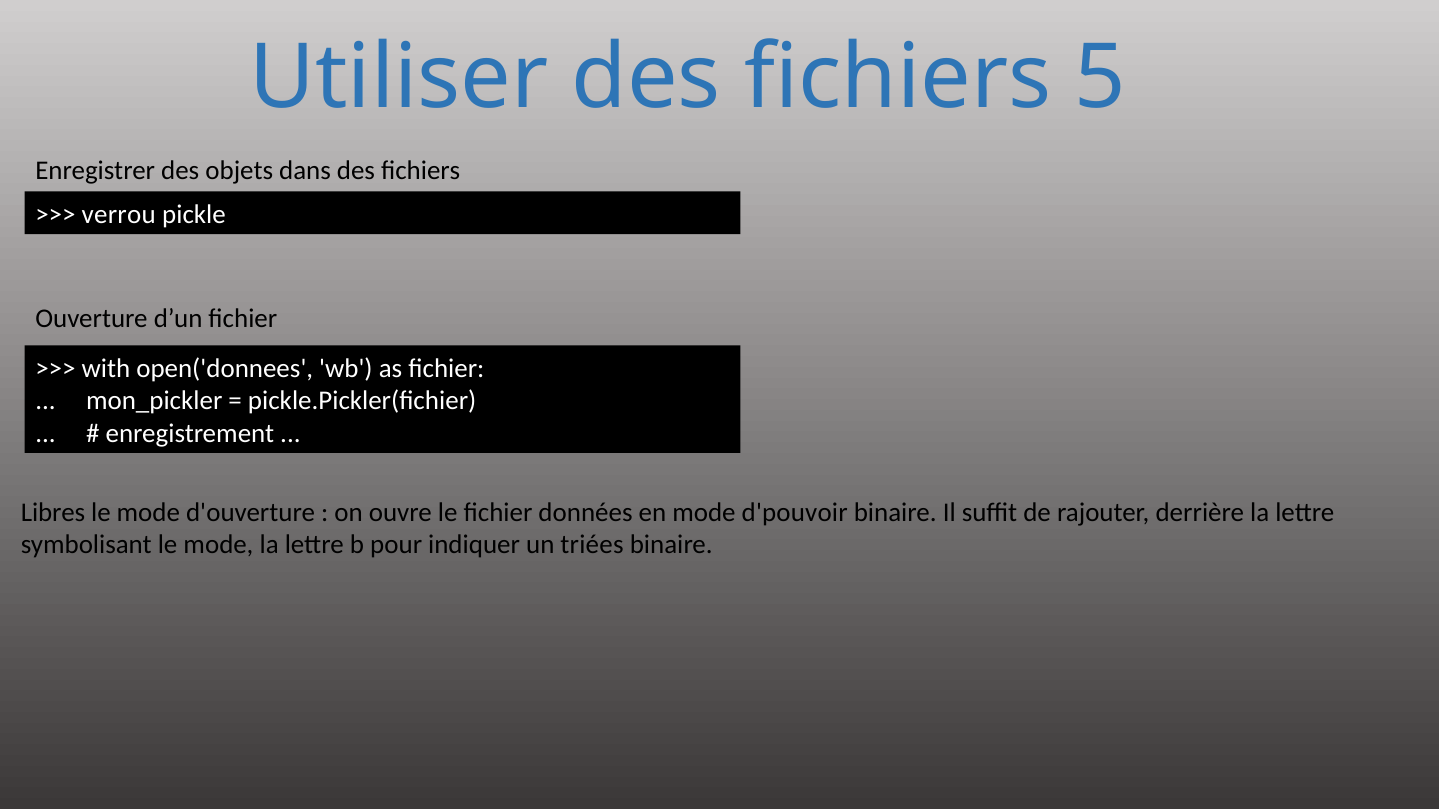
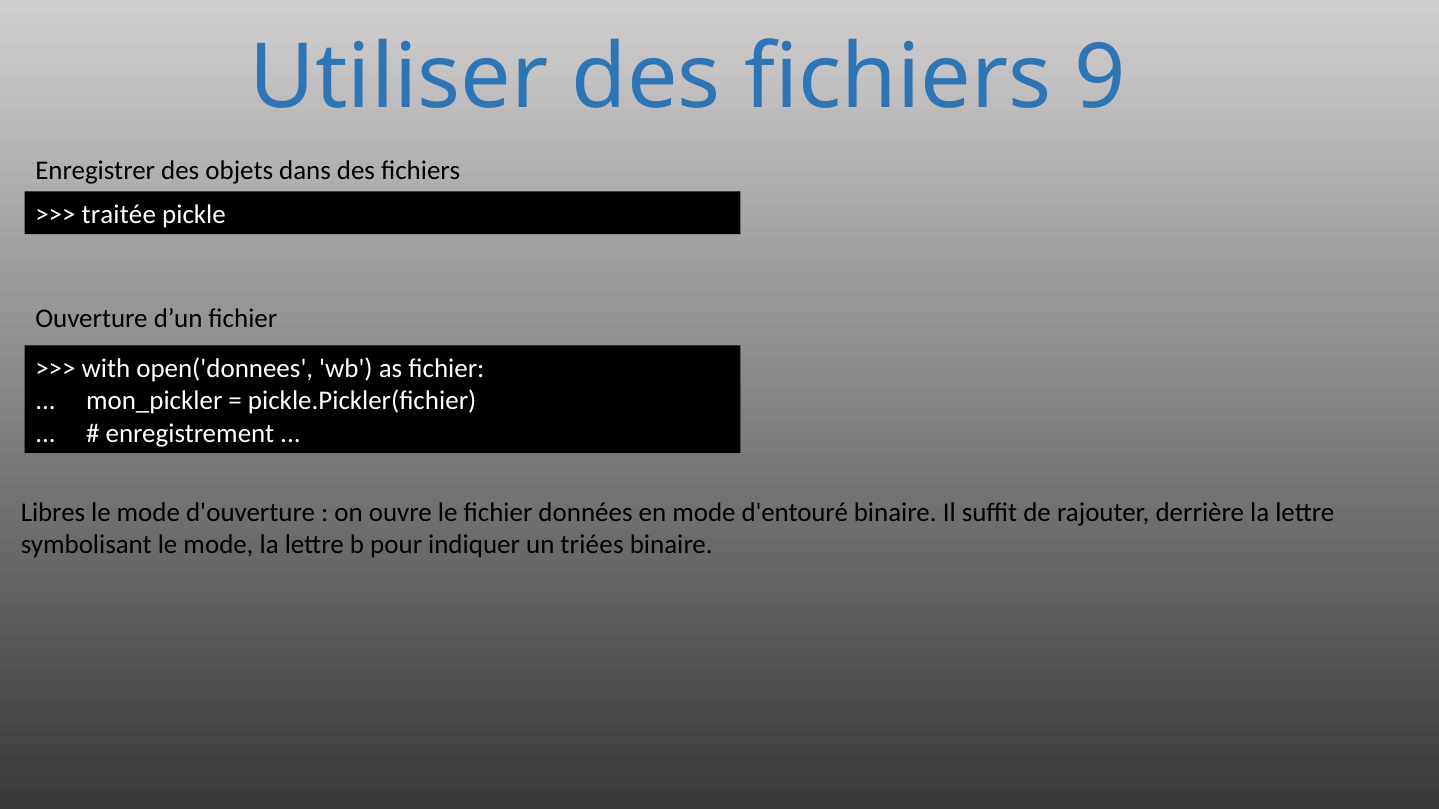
5: 5 -> 9 (1100, 78)
verrou: verrou -> traitée (119, 215)
d'pouvoir: d'pouvoir -> d'entouré (795, 512)
